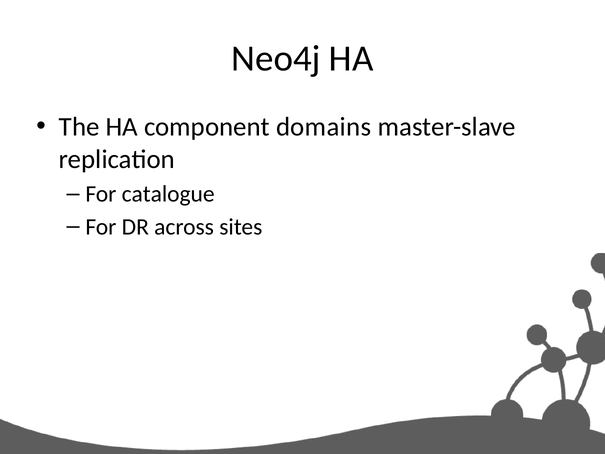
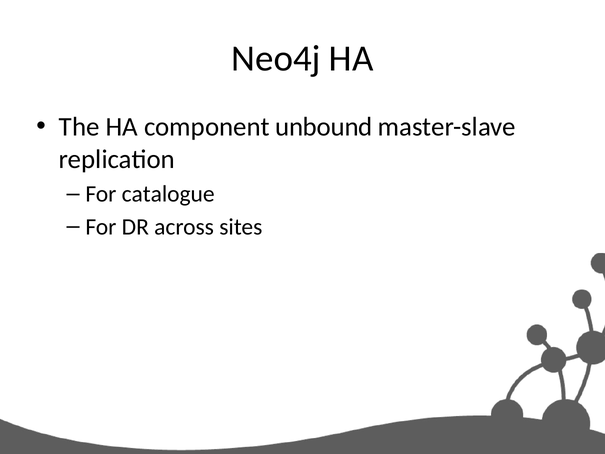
domains: domains -> unbound (324, 127)
